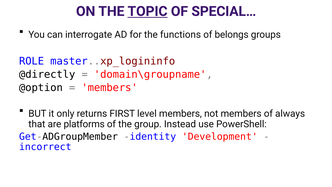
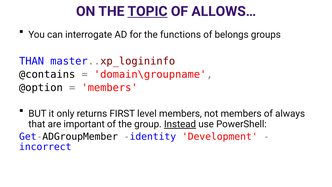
SPECIAL…: SPECIAL… -> ALLOWS… (224, 11)
ROLE: ROLE -> THAN (32, 61)
@directly: @directly -> @contains (47, 74)
platforms: platforms -> important (84, 124)
Instead underline: none -> present (180, 124)
